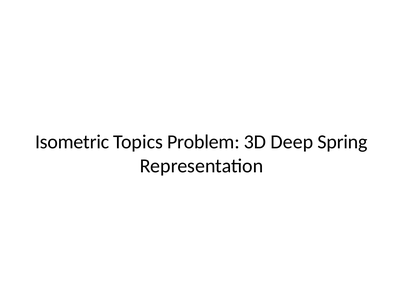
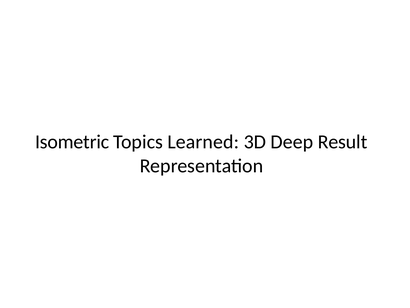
Problem: Problem -> Learned (203, 142)
Spring: Spring -> Result (343, 142)
